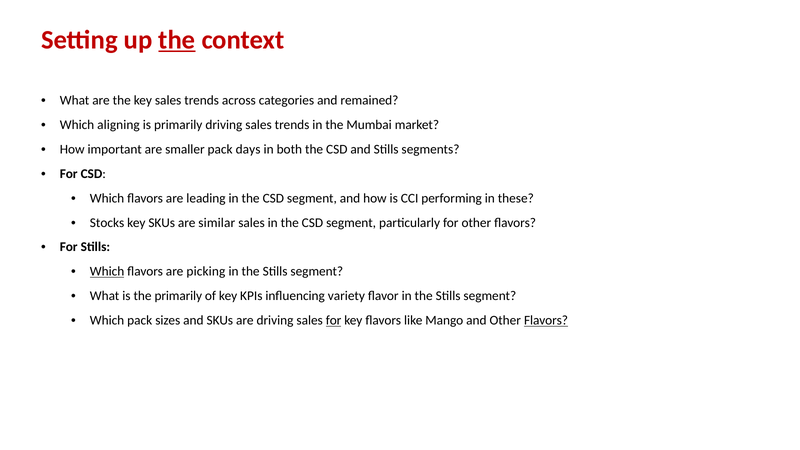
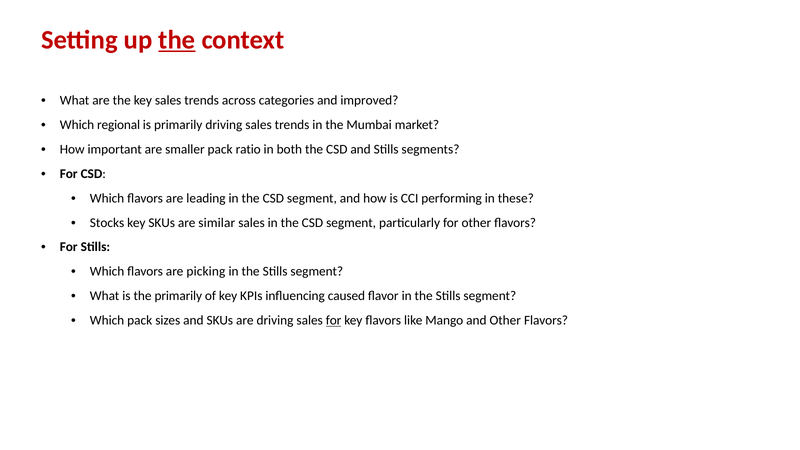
remained: remained -> improved (369, 100)
aligning: aligning -> regional (119, 125)
days: days -> ratio (248, 149)
Which underline: present -> none (107, 272)
variety: variety -> caused (346, 296)
Flavors underline: present -> none (546, 320)
